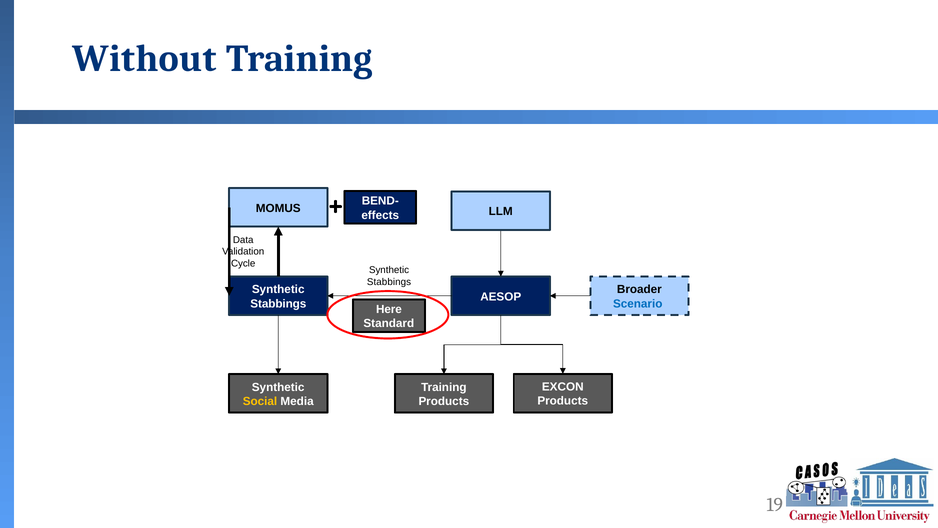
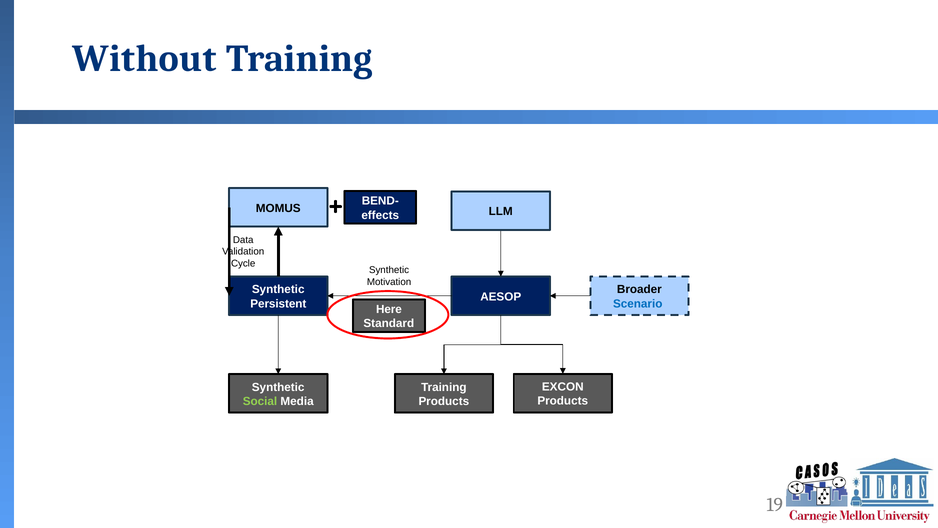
Stabbings: Stabbings -> Motivation (389, 282)
Stabbings: Stabbings -> Persistent (278, 303)
Social colour: yellow -> light green (260, 401)
